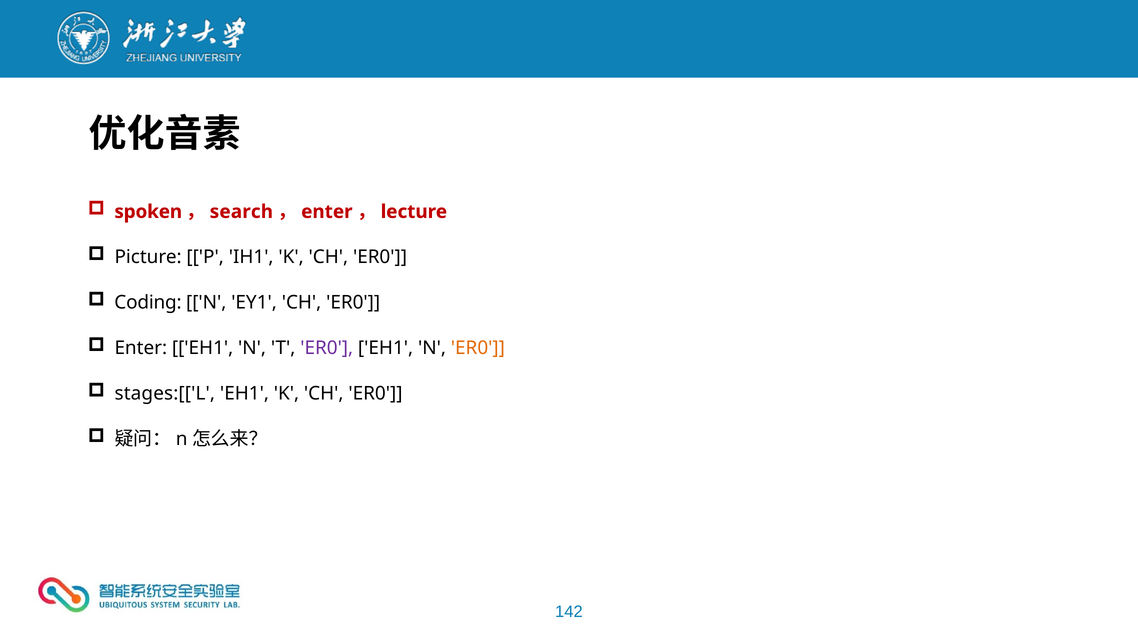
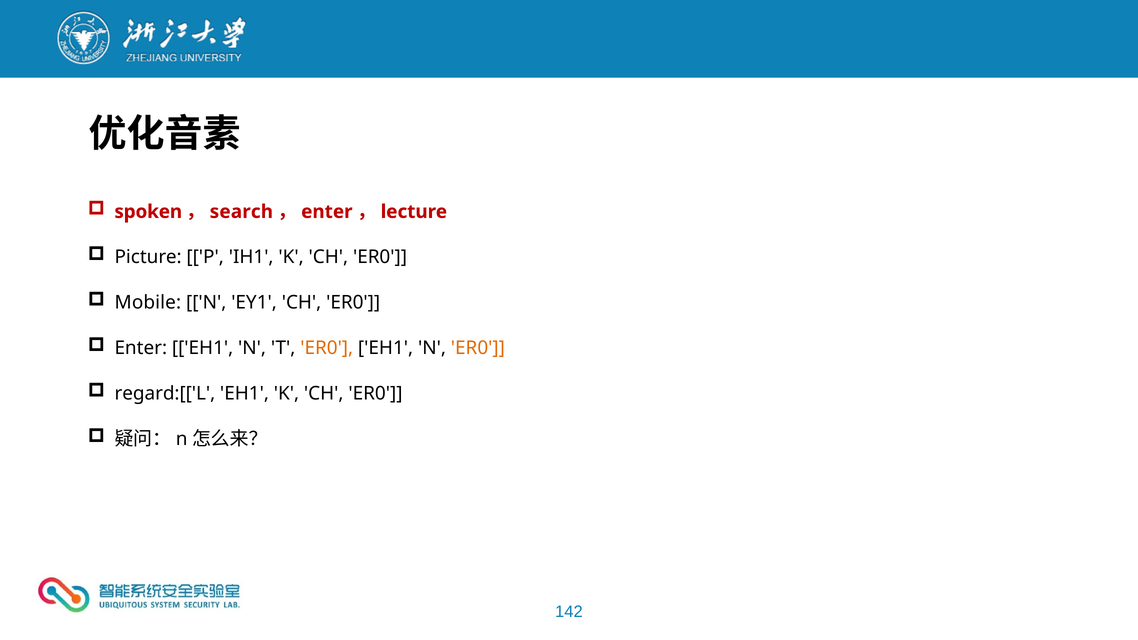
Coding: Coding -> Mobile (148, 303)
ER0 colour: purple -> orange (327, 348)
stages:[['L: stages:[['L -> regard:[['L (165, 394)
